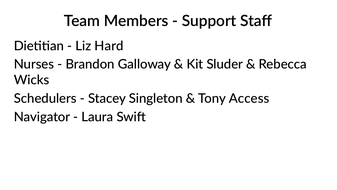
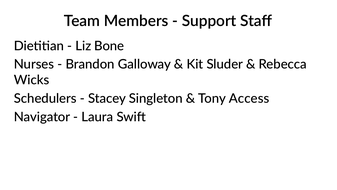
Hard: Hard -> Bone (109, 46)
